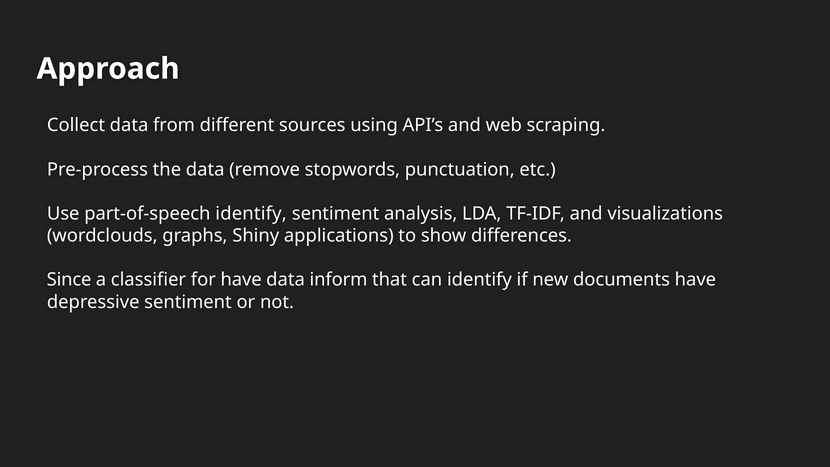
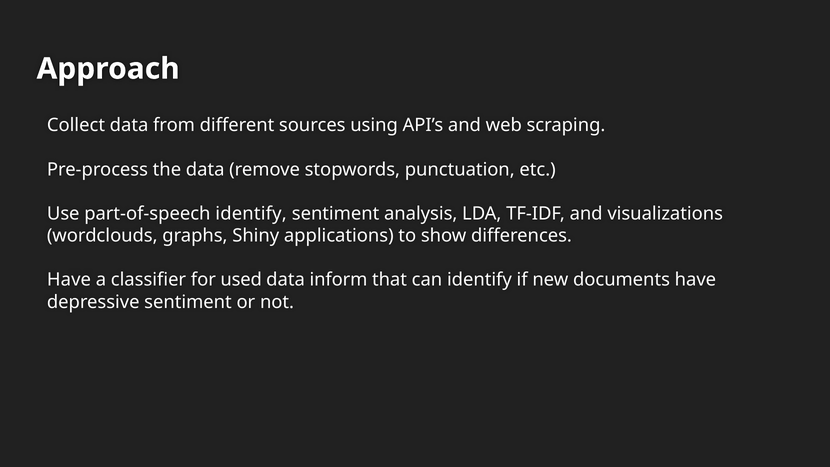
Since: Since -> Have (69, 280)
for have: have -> used (241, 280)
